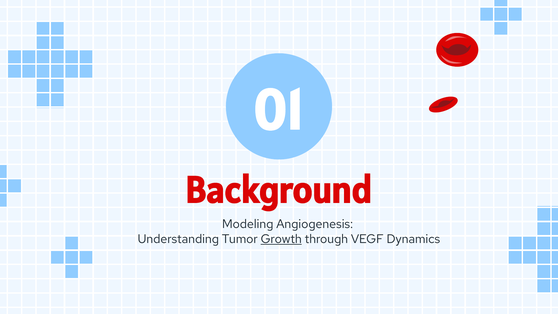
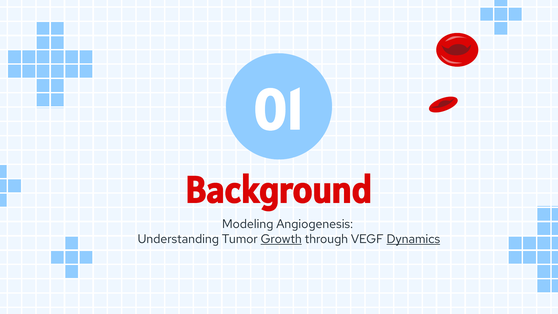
Dynamics underline: none -> present (413, 239)
